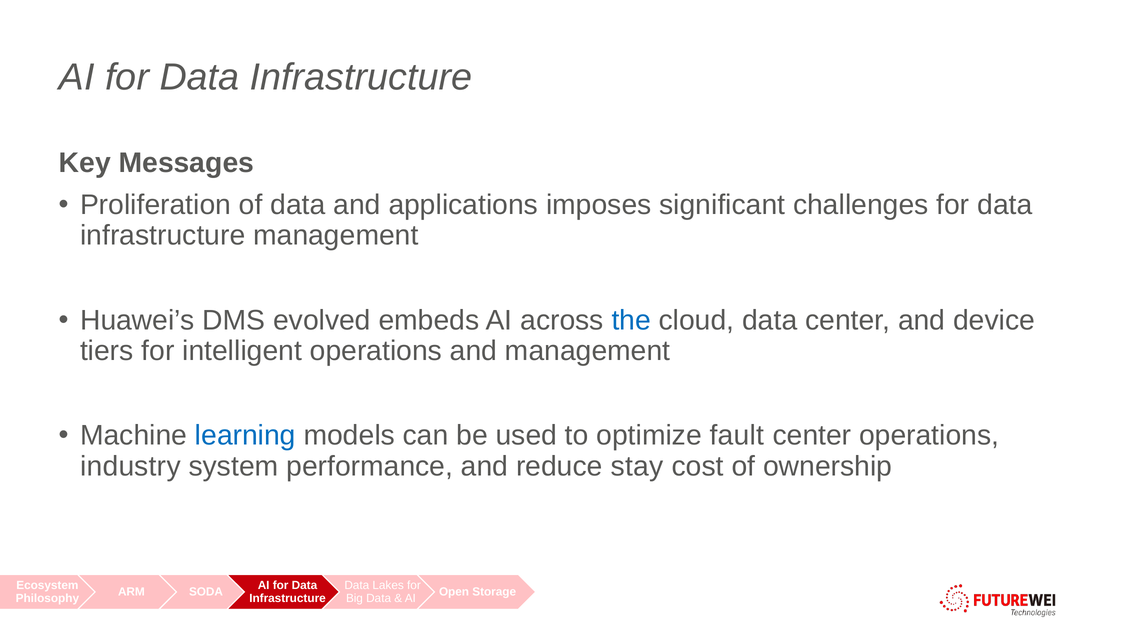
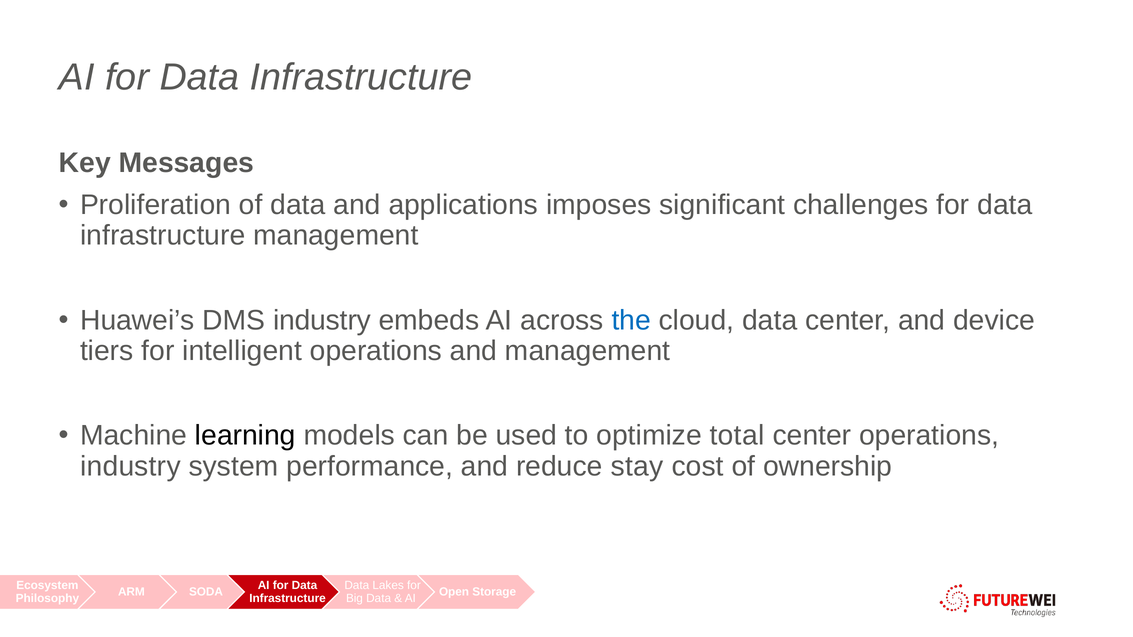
DMS evolved: evolved -> industry (322, 321)
learning colour: blue -> black (245, 436)
fault: fault -> total (737, 436)
